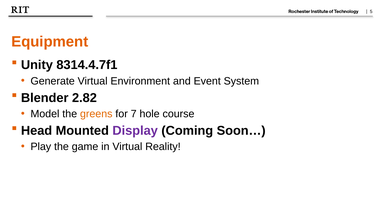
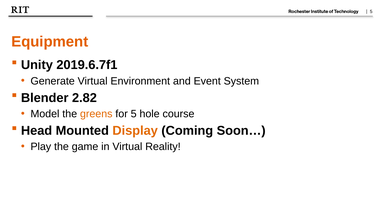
8314.4.7f1: 8314.4.7f1 -> 2019.6.7f1 (87, 65)
for 7: 7 -> 5 (134, 114)
Display colour: purple -> orange (135, 130)
